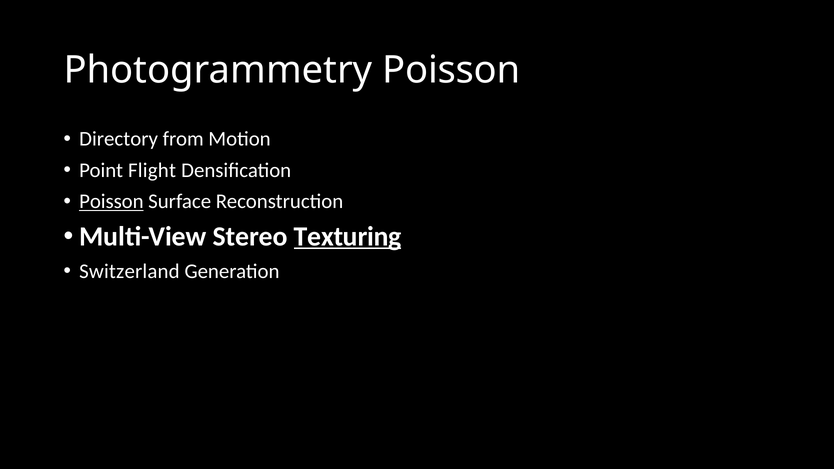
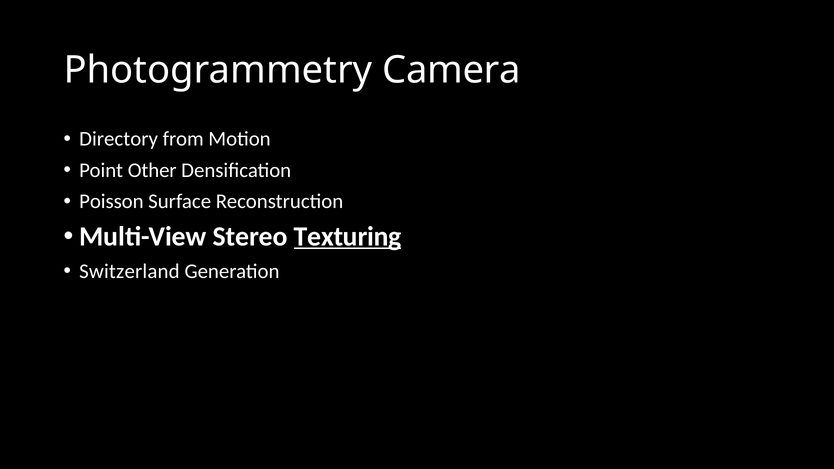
Photogrammetry Poisson: Poisson -> Camera (451, 70)
Flight: Flight -> Other (152, 170)
Poisson underline: present -> none (111, 202)
